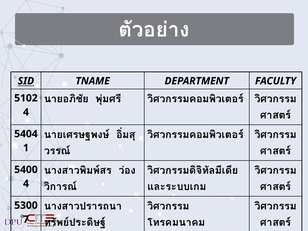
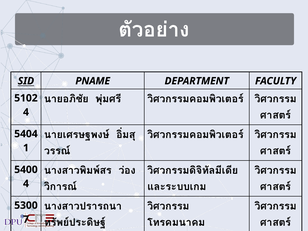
TNAME: TNAME -> PNAME (93, 81)
